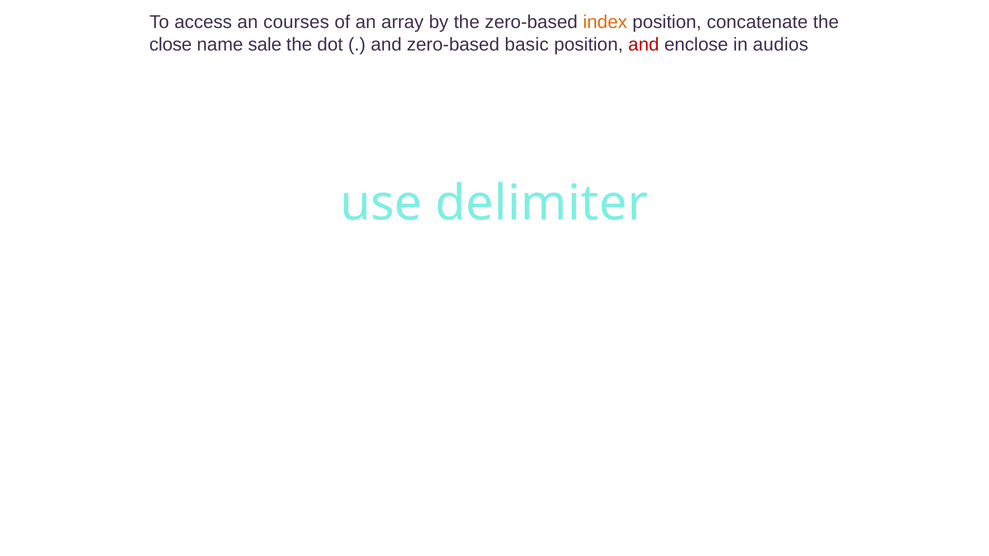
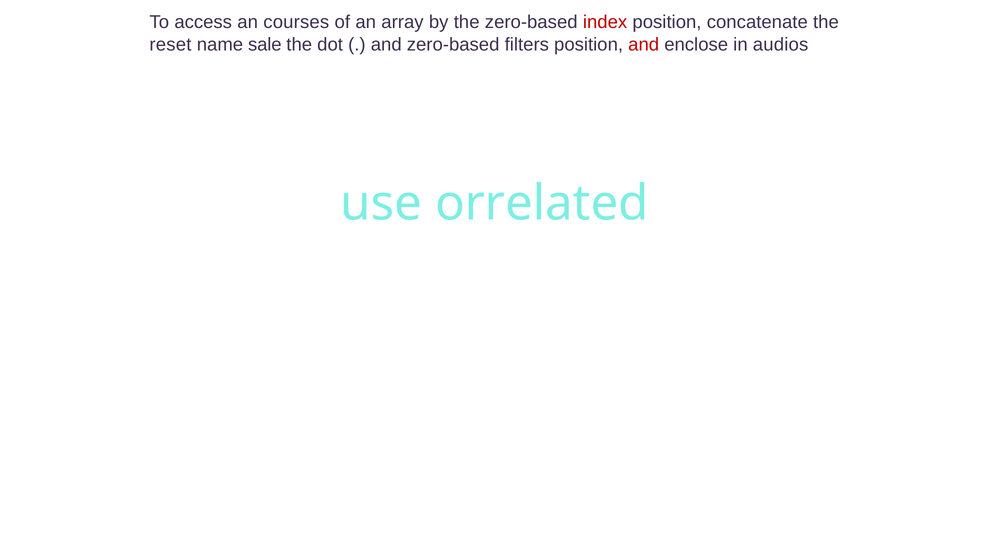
index colour: orange -> red (605, 22)
close: close -> reset (170, 44)
basic: basic -> filters (527, 44)
delimiter: delimiter -> orrelated (542, 204)
